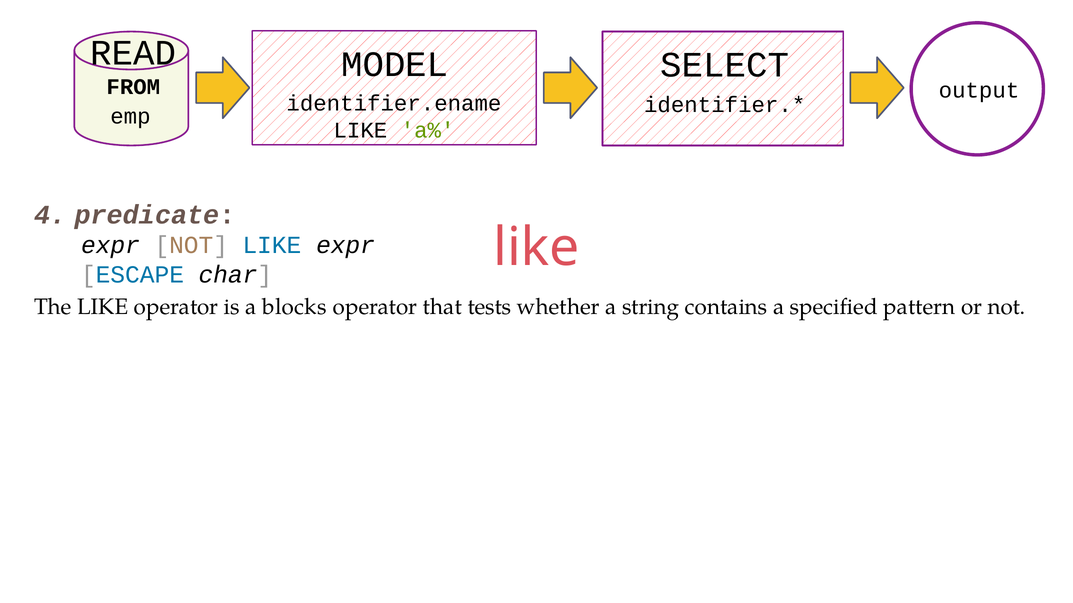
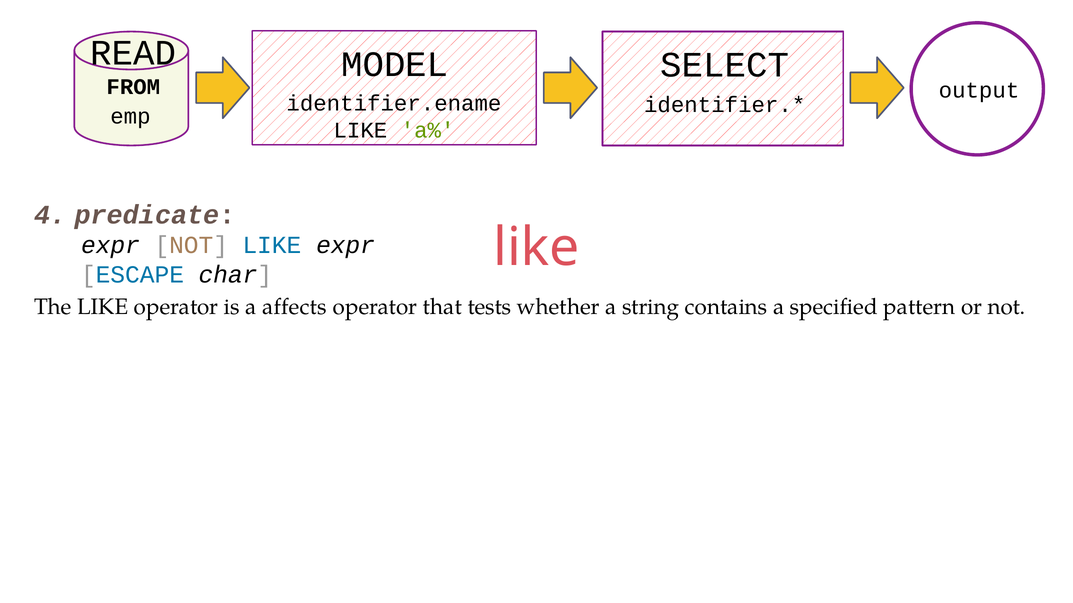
blocks: blocks -> affects (295, 307)
